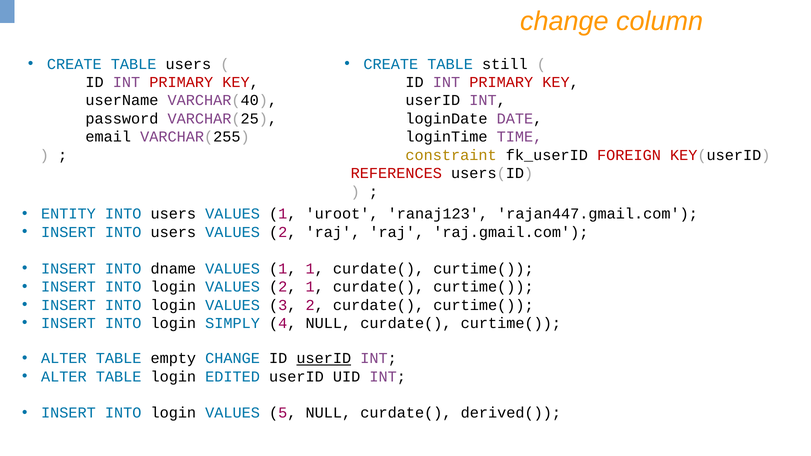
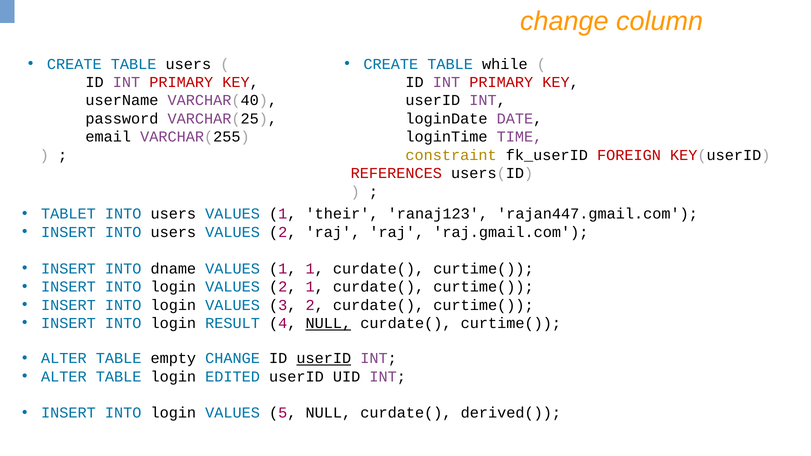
still: still -> while (505, 64)
ENTITY: ENTITY -> TABLET (68, 214)
uroot: uroot -> their (342, 214)
SIMPLY: SIMPLY -> RESULT (233, 323)
NULL underline: none -> present (328, 323)
